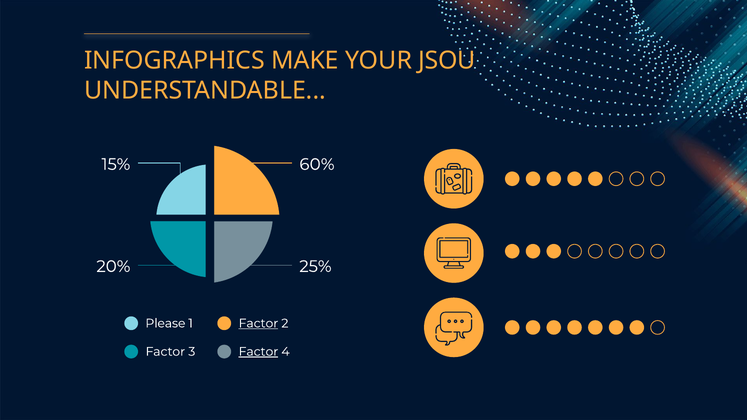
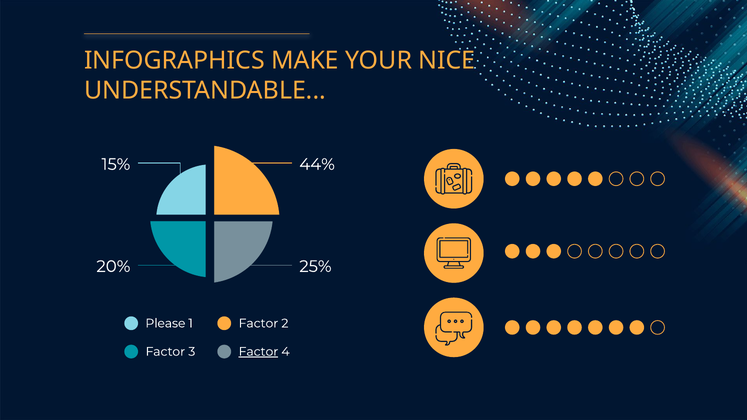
JSOU: JSOU -> NICE (447, 61)
60%: 60% -> 44% (317, 164)
Factor underline: present -> none (258, 323)
